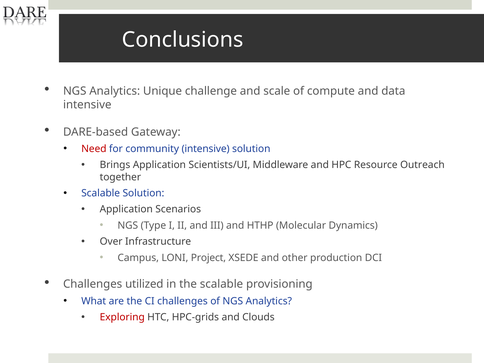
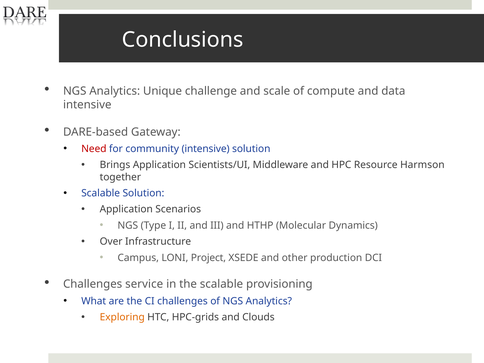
Outreach: Outreach -> Harmson (422, 165)
utilized: utilized -> service (144, 284)
Exploring colour: red -> orange (122, 317)
